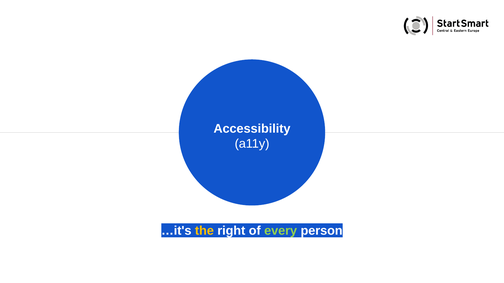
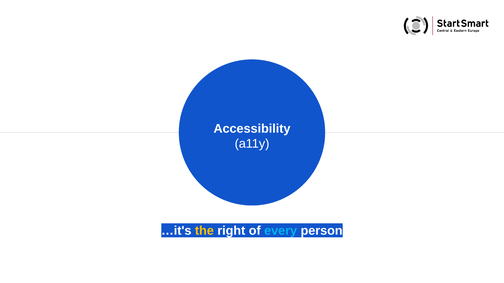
every colour: light green -> light blue (281, 231)
